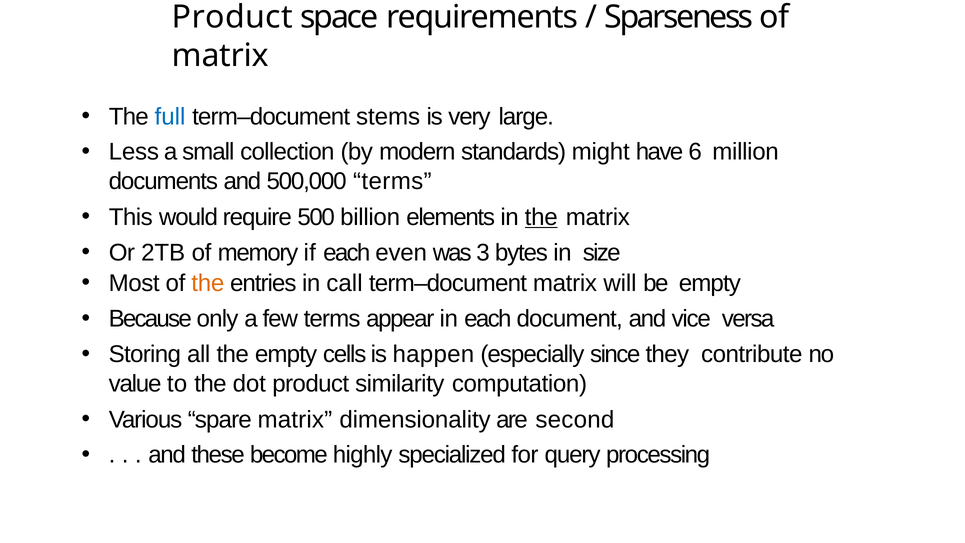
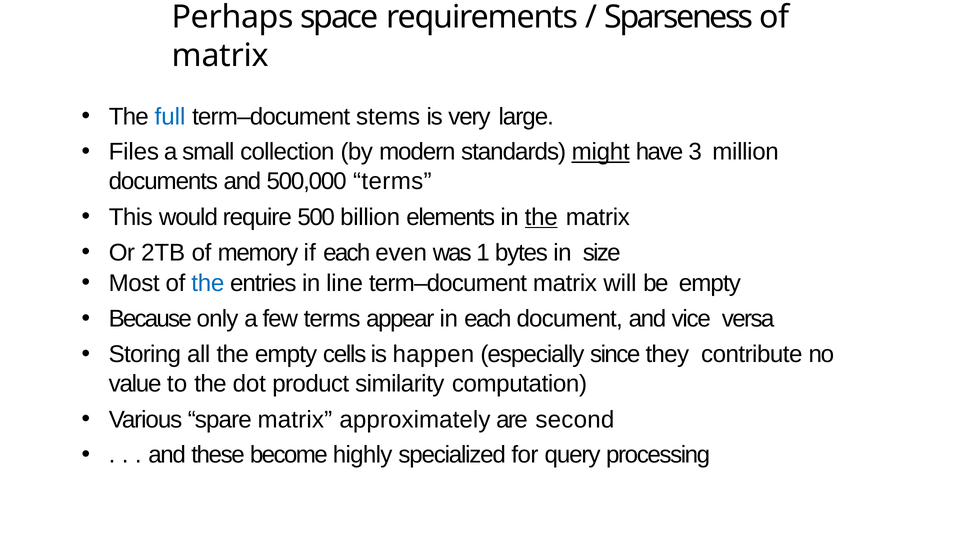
Product: Product -> Perhaps (233, 17)
Less: Less -> Files (134, 152)
might underline: none -> present (601, 152)
6: 6 -> 3 (695, 152)
3: 3 -> 1 (483, 253)
the colour: orange -> blue (208, 283)
call: call -> line (345, 283)
dimensionality: dimensionality -> approximately (415, 419)
